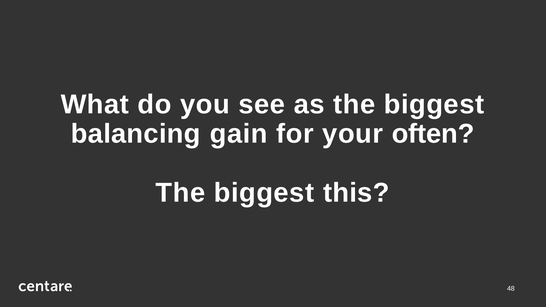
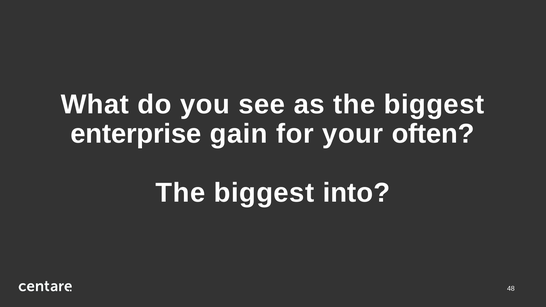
balancing: balancing -> enterprise (136, 134)
this: this -> into (356, 193)
